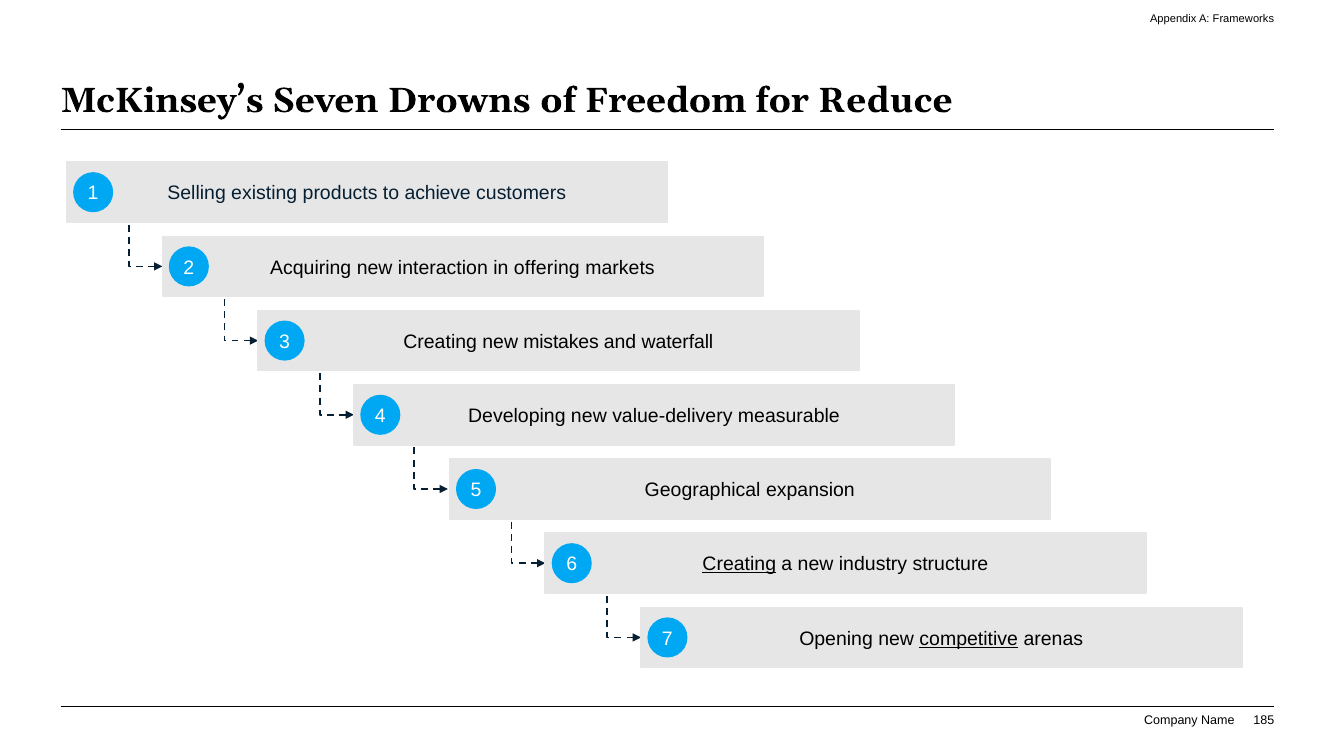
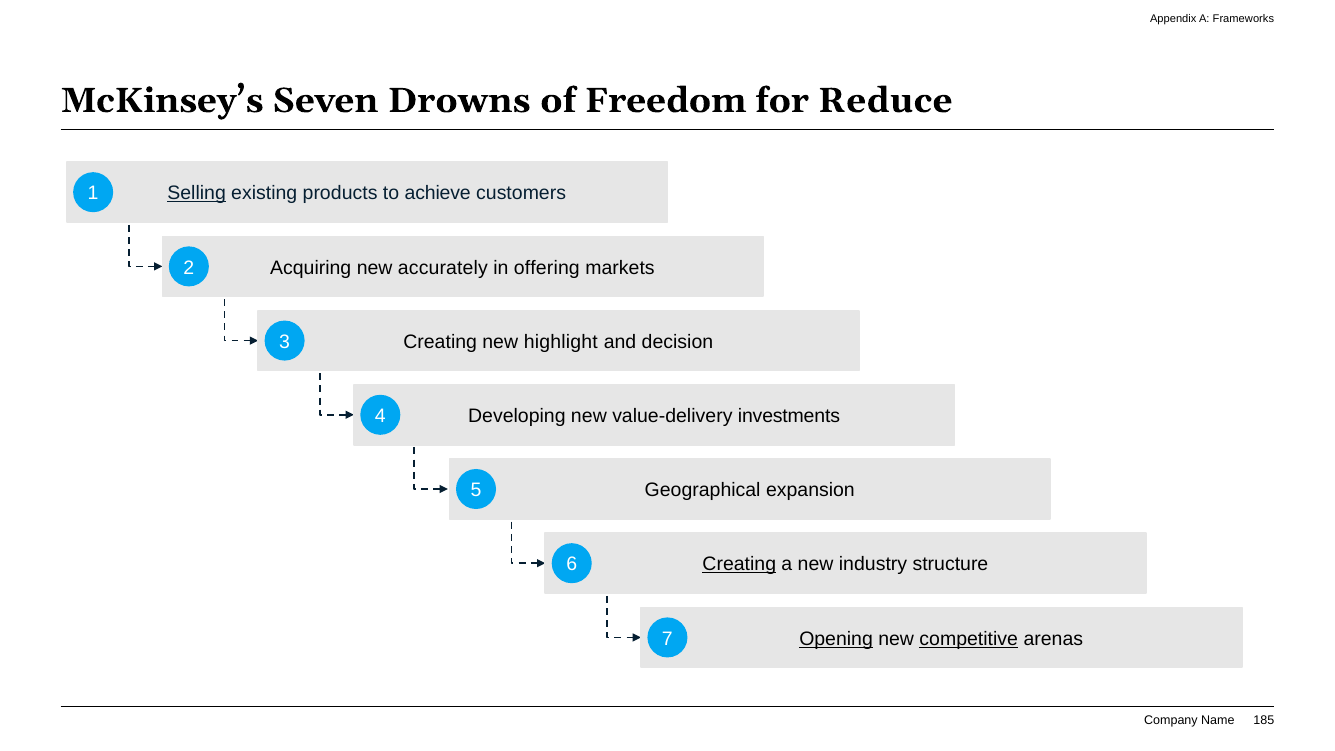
Selling underline: none -> present (197, 194)
interaction: interaction -> accurately (443, 268)
mistakes: mistakes -> highlight (561, 342)
waterfall: waterfall -> decision (677, 342)
measurable: measurable -> investments (789, 416)
Opening underline: none -> present (836, 639)
